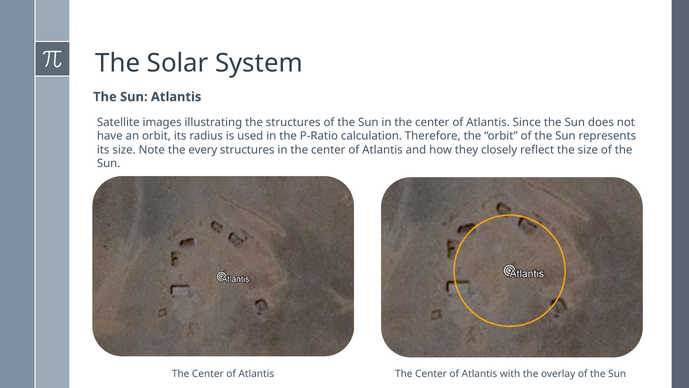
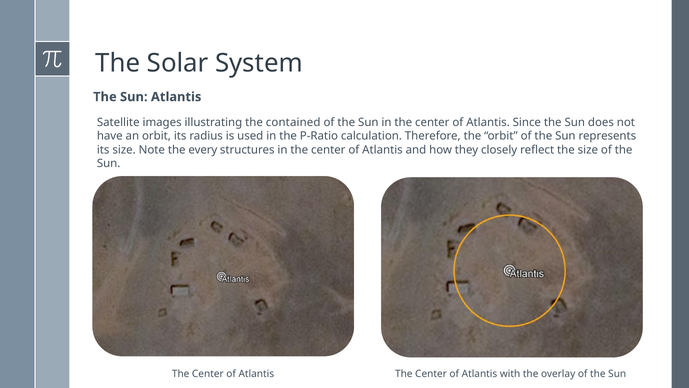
the structures: structures -> contained (293, 122)
